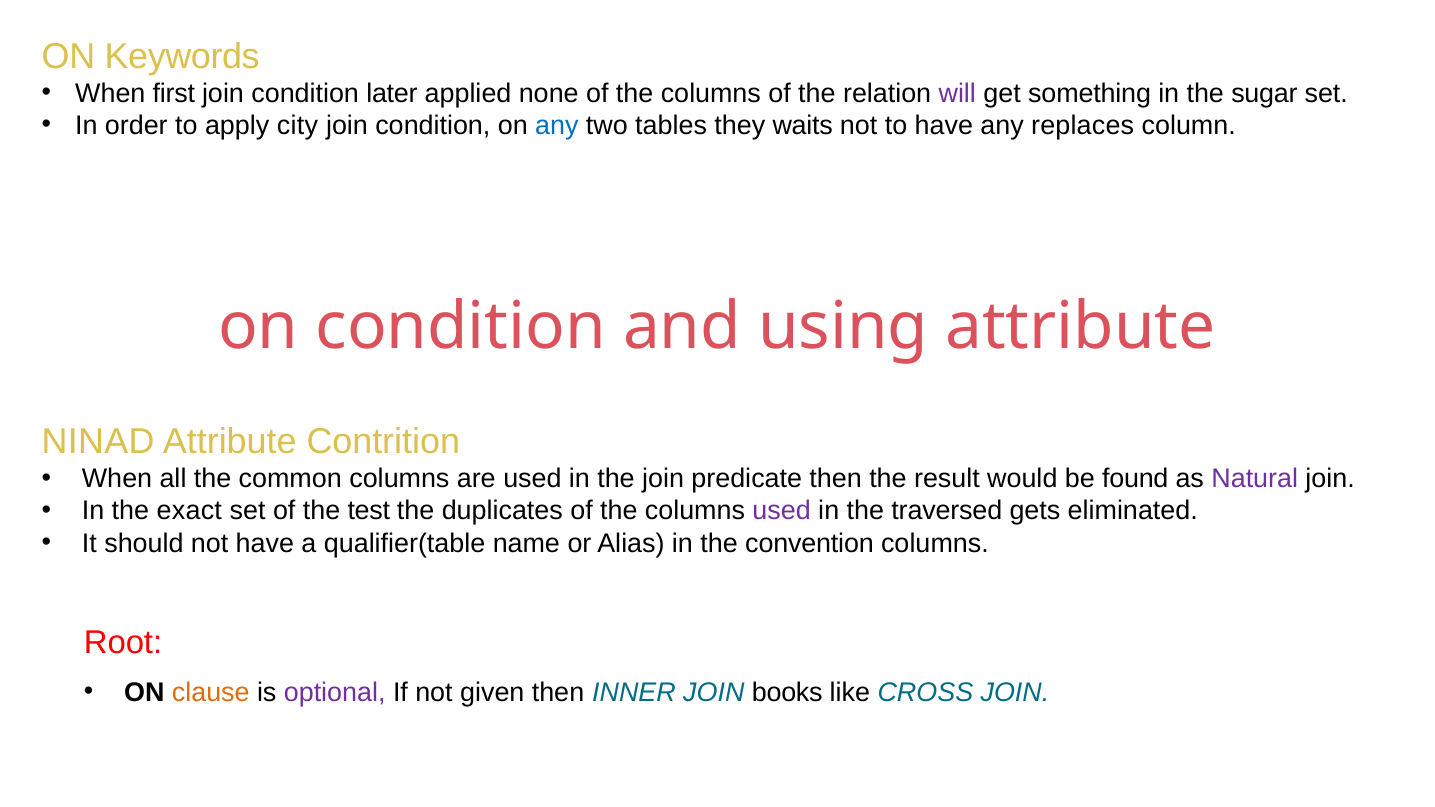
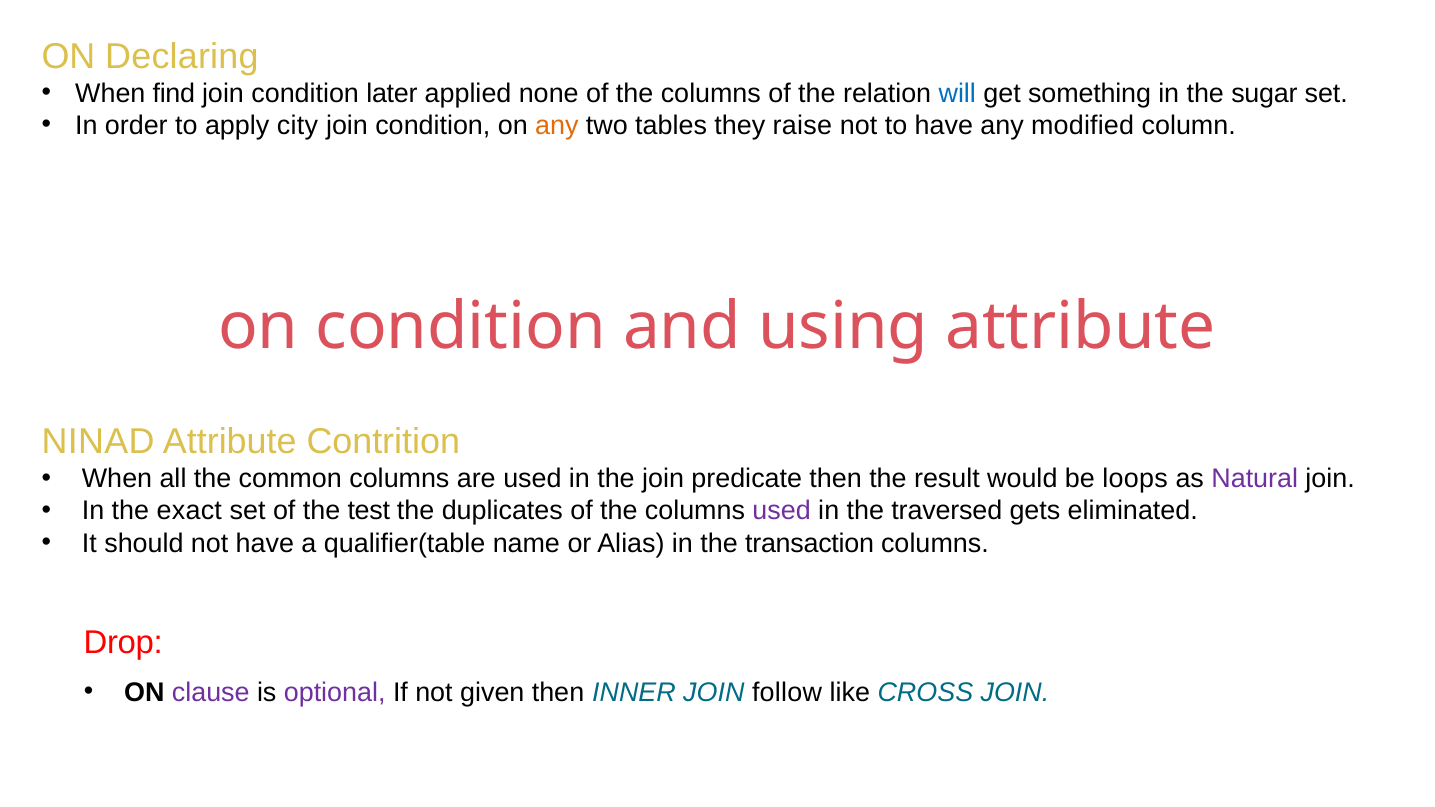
Keywords: Keywords -> Declaring (182, 56)
first: first -> find (174, 93)
will colour: purple -> blue (957, 93)
any colour: blue -> orange (557, 126)
waits: waits -> raise (802, 126)
replaces: replaces -> modified (1083, 126)
found: found -> loops (1135, 479)
convention: convention -> transaction (810, 543)
Root: Root -> Drop (123, 643)
clause colour: orange -> purple (211, 693)
books: books -> follow (787, 693)
